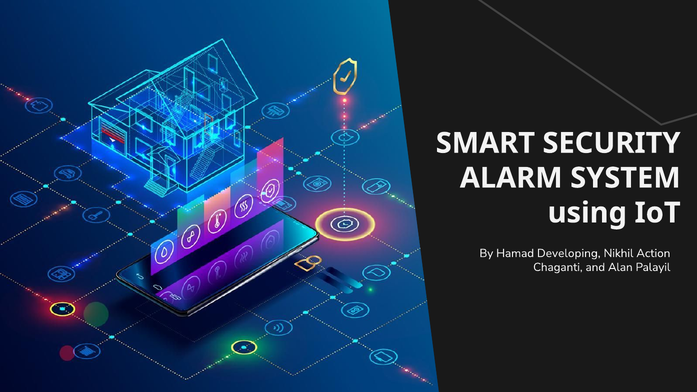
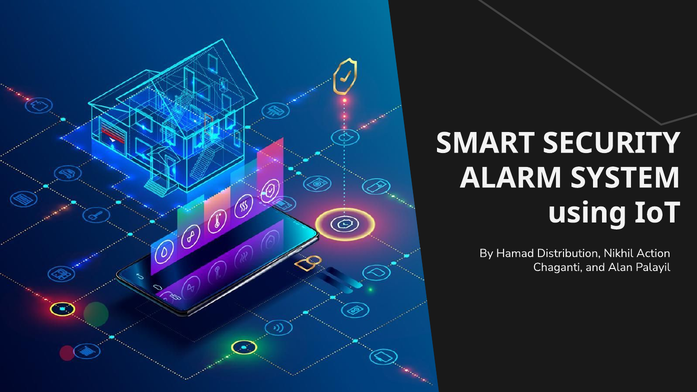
Developing: Developing -> Distribution (569, 253)
